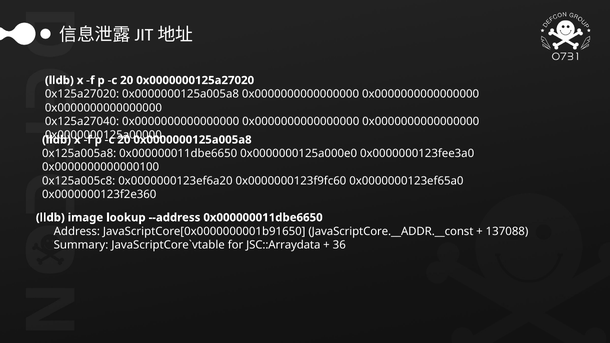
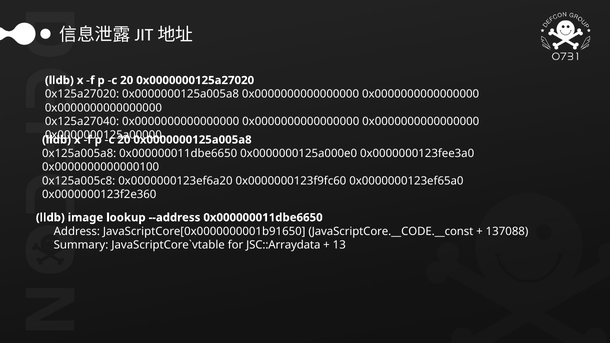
JavaScriptCore.__ADDR.__const: JavaScriptCore.__ADDR.__const -> JavaScriptCore.__CODE.__const (391, 231)
36: 36 -> 13 (339, 245)
